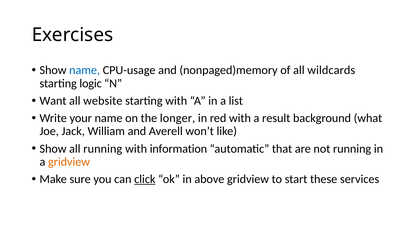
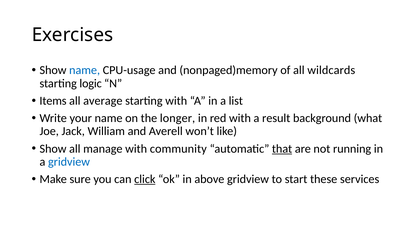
Want: Want -> Items (53, 101)
website: website -> average (103, 101)
all running: running -> manage (103, 149)
information: information -> community (178, 149)
that underline: none -> present (282, 149)
gridview colour: orange -> blue (69, 162)
